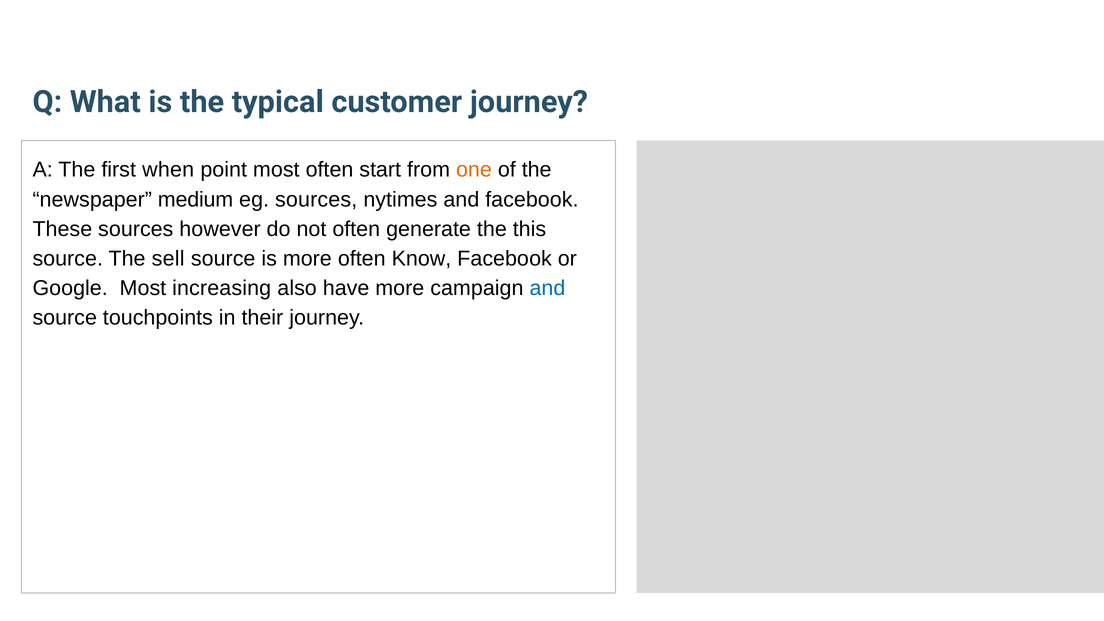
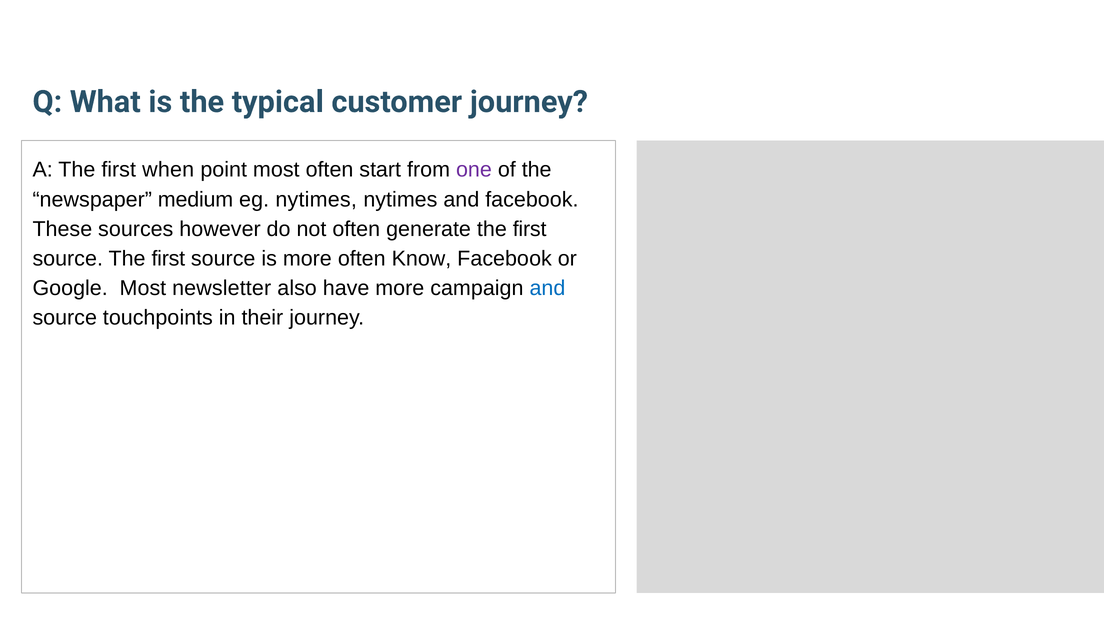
one colour: orange -> purple (474, 170)
eg sources: sources -> nytimes (316, 199)
generate the this: this -> first (530, 229)
source The sell: sell -> first (168, 259)
increasing: increasing -> newsletter (222, 288)
